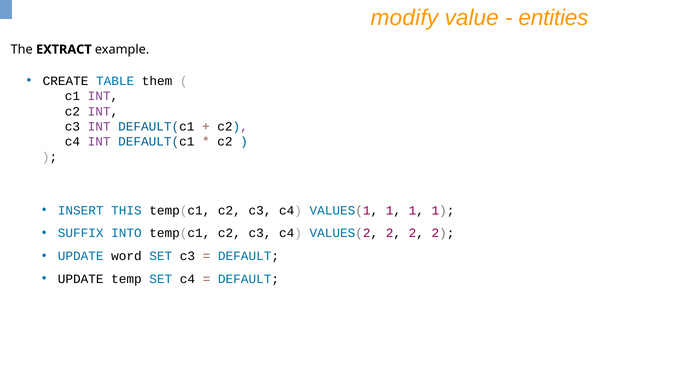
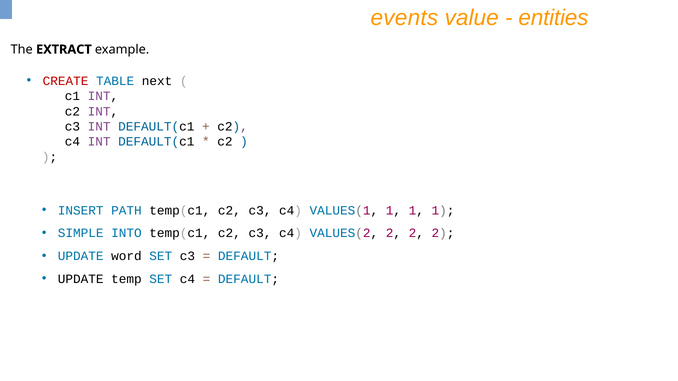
modify: modify -> events (404, 18)
CREATE colour: black -> red (66, 81)
them: them -> next (157, 81)
THIS: THIS -> PATH (126, 211)
SUFFIX: SUFFIX -> SIMPLE (81, 233)
